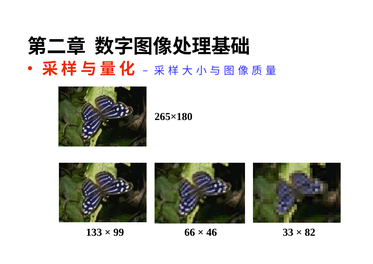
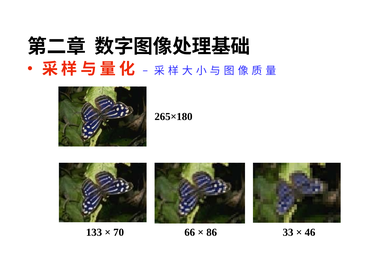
99: 99 -> 70 (119, 232)
46: 46 -> 86 (212, 232)
82: 82 -> 46 (310, 232)
